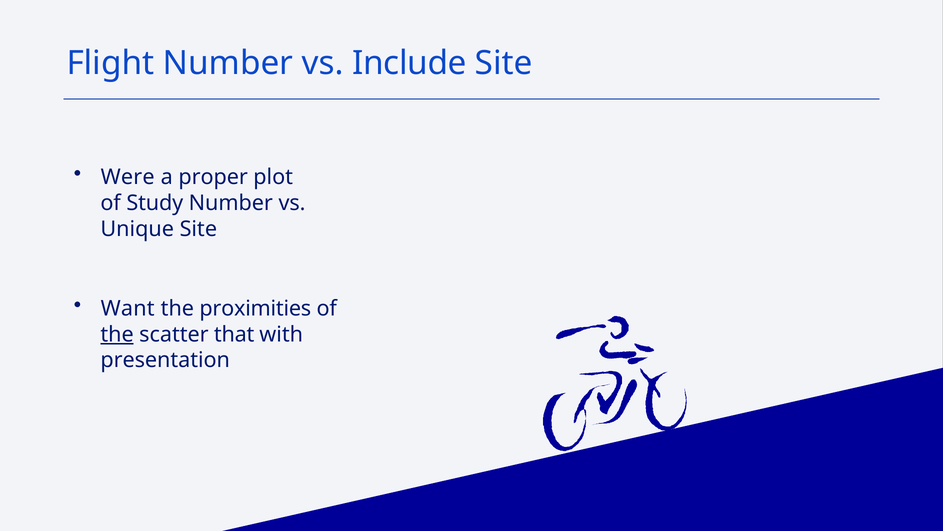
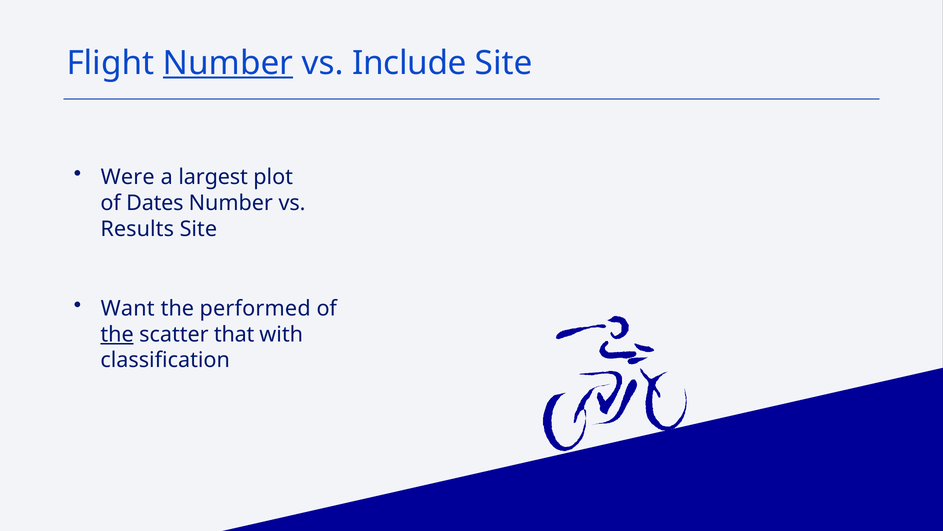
Number underline: none -> present (228, 63)
proper: proper -> largest (213, 177)
Study: Study -> Dates (155, 203)
Unique: Unique -> Results (137, 229)
proximities: proximities -> performed (255, 308)
presentation: presentation -> classification (165, 360)
